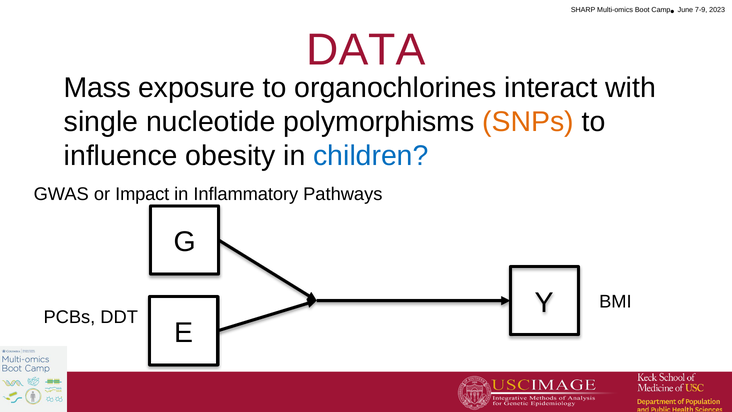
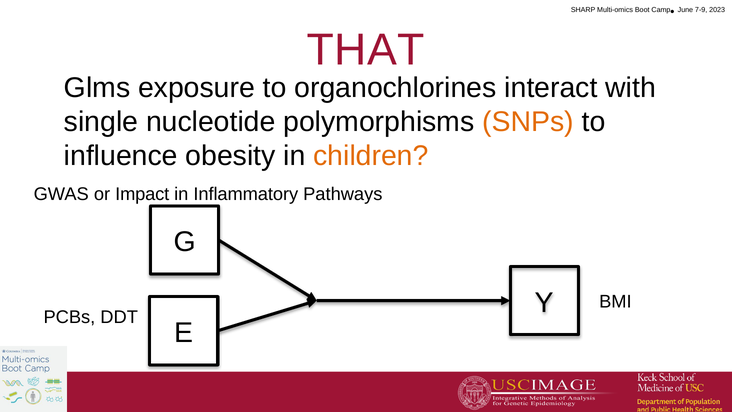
DATA: DATA -> THAT (366, 50)
Mass: Mass -> Glms (97, 88)
children colour: blue -> orange (371, 156)
